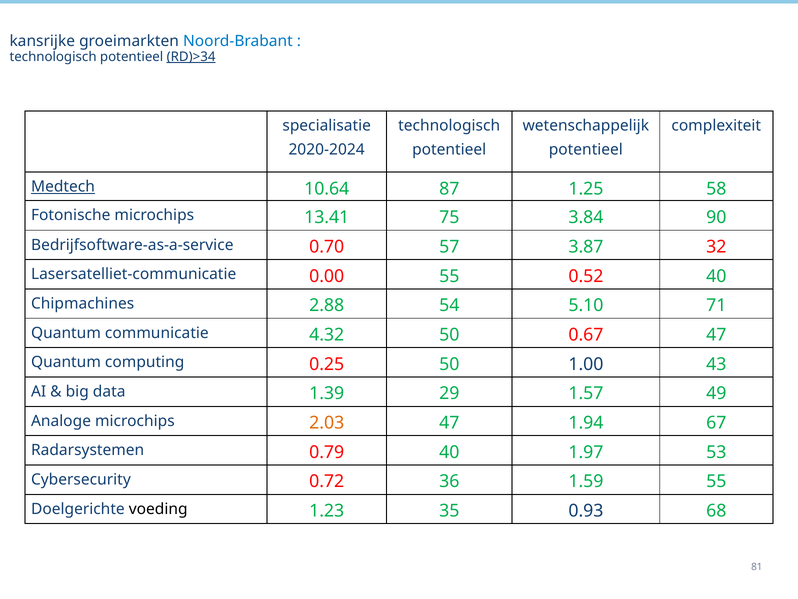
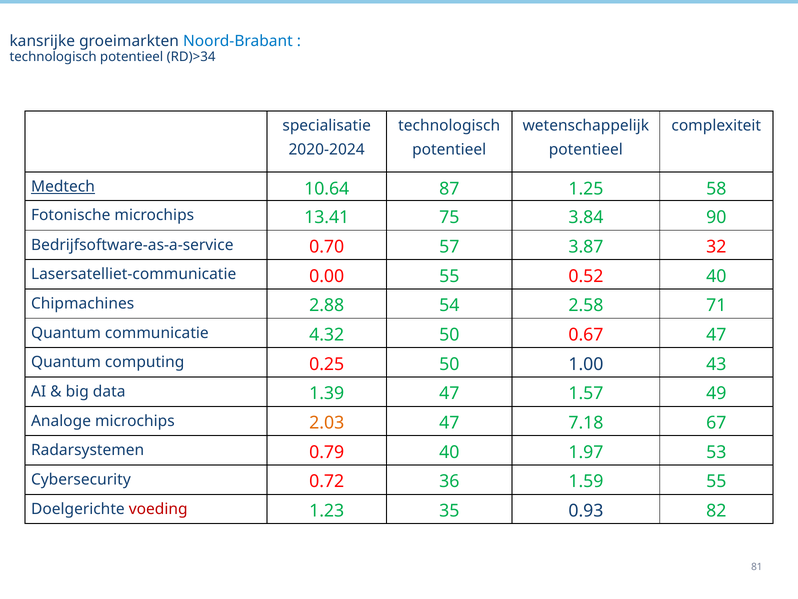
RD)>34 underline: present -> none (191, 57)
5.10: 5.10 -> 2.58 (586, 305)
1.39 29: 29 -> 47 (449, 393)
1.94: 1.94 -> 7.18 (586, 423)
voeding colour: black -> red (158, 509)
68: 68 -> 82 (716, 510)
